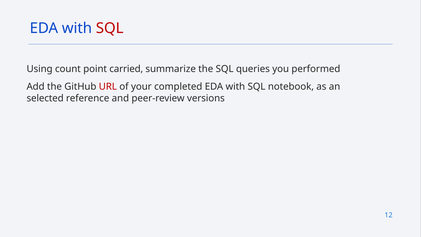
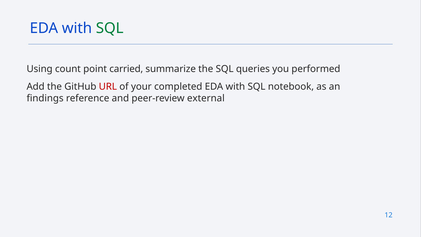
SQL colour: red -> green (110, 28)
selected: selected -> findings (45, 98)
versions: versions -> external (206, 98)
